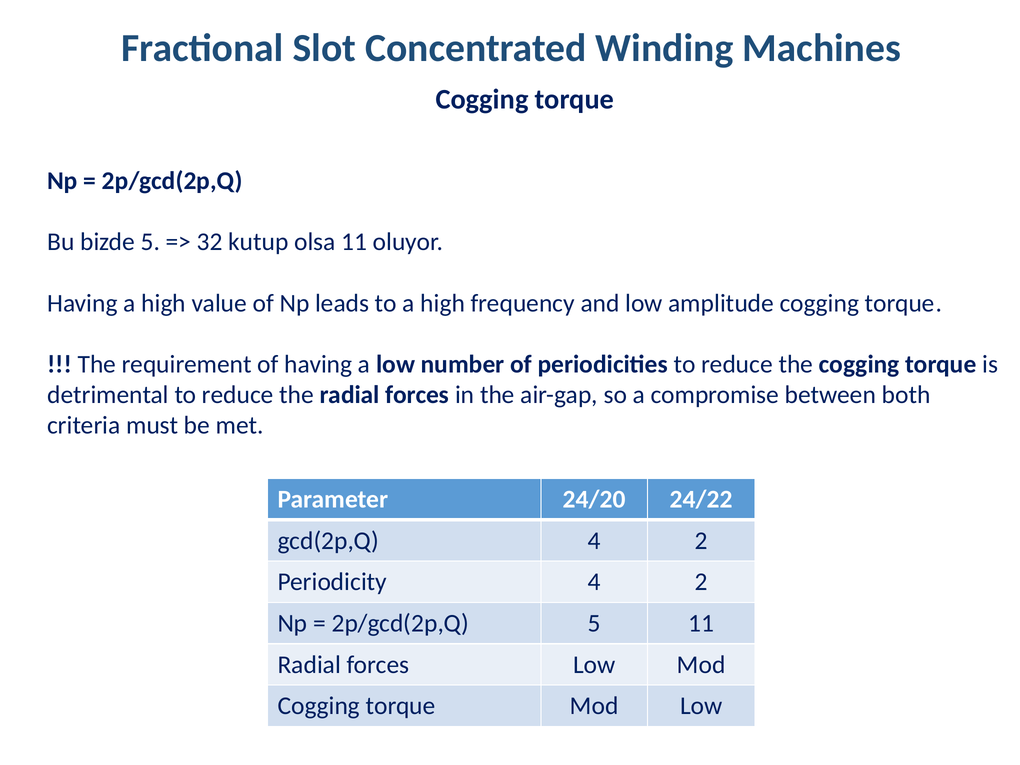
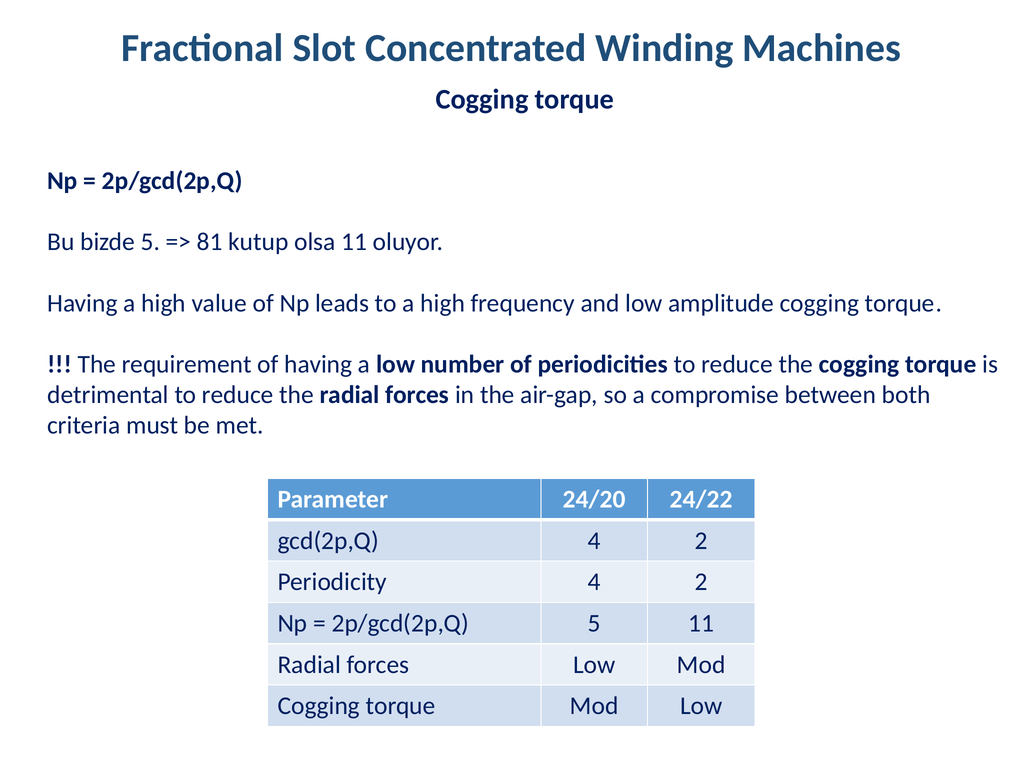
32: 32 -> 81 (210, 242)
